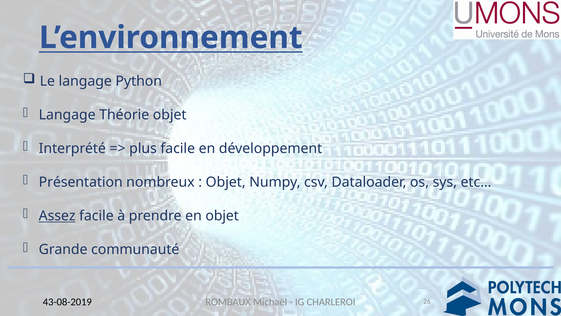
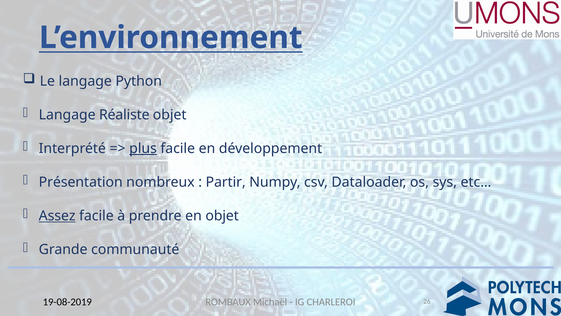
Théorie: Théorie -> Réaliste (124, 115)
plus underline: none -> present (143, 148)
Objet: Objet -> Partir (226, 182)
43-08-2019: 43-08-2019 -> 19-08-2019 (67, 302)
